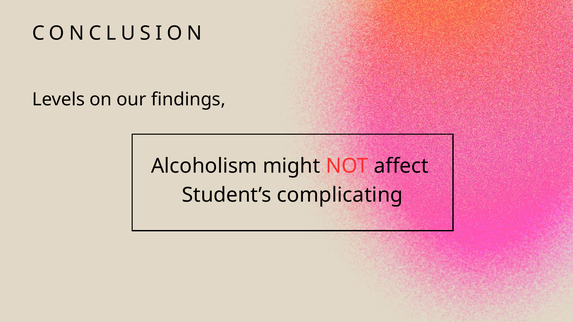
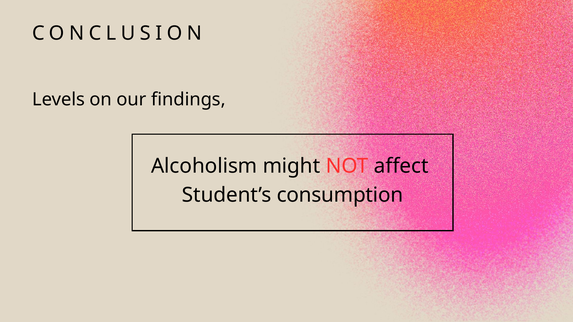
complicating: complicating -> consumption (340, 195)
